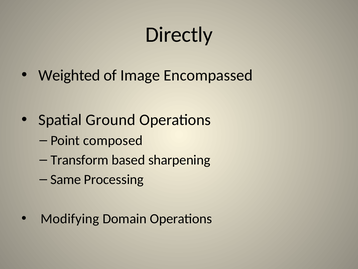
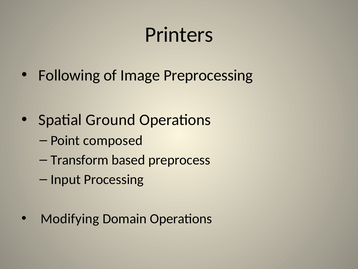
Directly: Directly -> Printers (179, 35)
Weighted: Weighted -> Following (69, 75)
Encompassed: Encompassed -> Preprocessing (208, 75)
sharpening: sharpening -> preprocess (179, 160)
Same: Same -> Input (66, 179)
